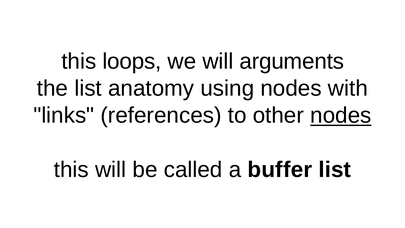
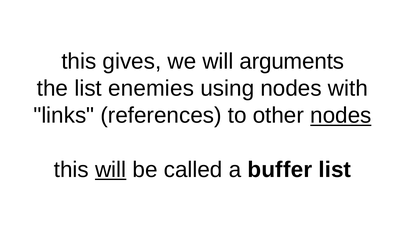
loops: loops -> gives (132, 61)
anatomy: anatomy -> enemies (151, 88)
will underline: none -> present (111, 169)
